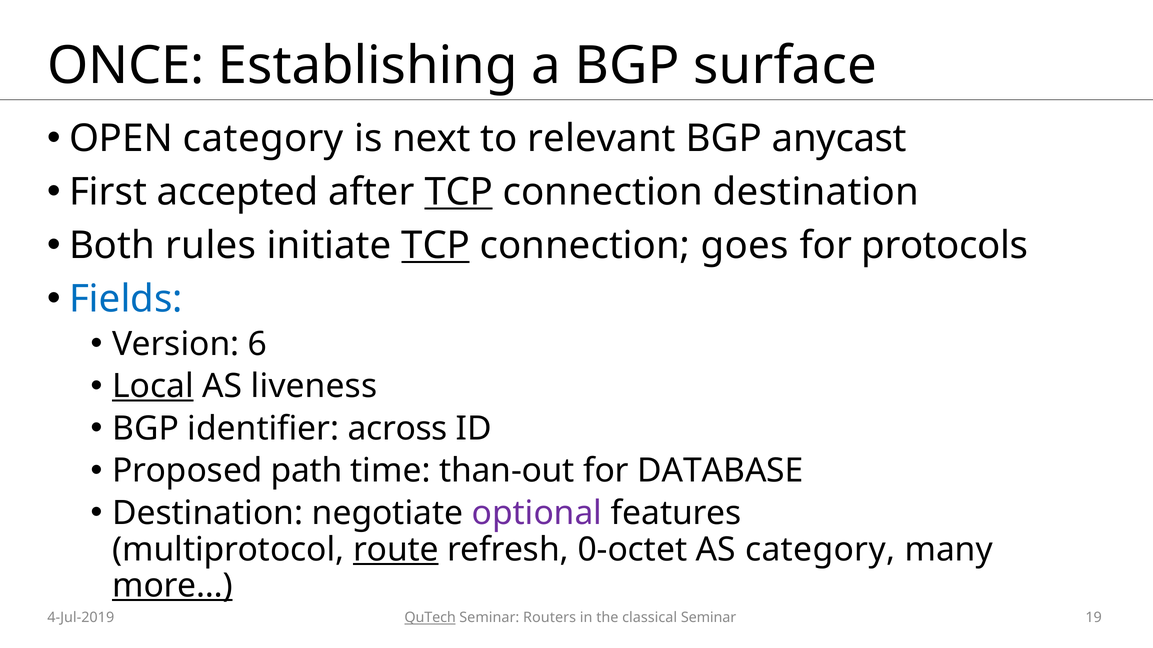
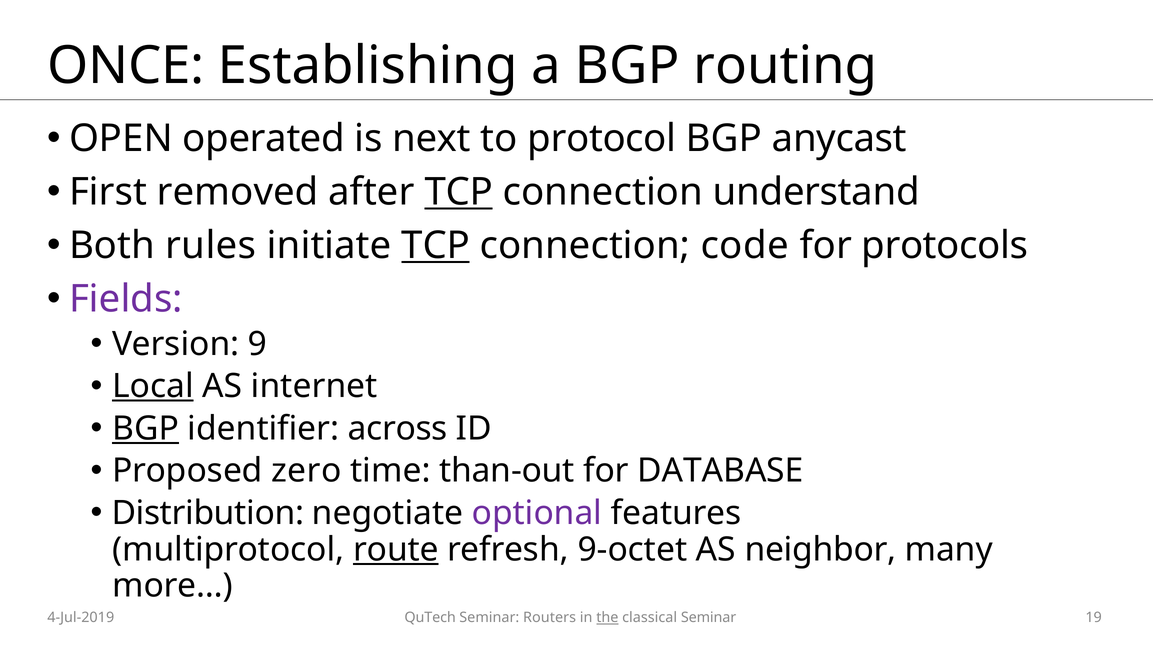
surface: surface -> routing (785, 66)
OPEN category: category -> operated (264, 139)
relevant: relevant -> protocol (602, 139)
accepted: accepted -> removed (238, 192)
connection destination: destination -> understand (816, 192)
goes: goes -> code (745, 246)
Fields colour: blue -> purple (126, 299)
6: 6 -> 9 (258, 344)
liveness: liveness -> internet (314, 387)
BGP underline: none -> present (146, 429)
path: path -> zero (306, 471)
Destination: Destination -> Distribution (208, 514)
0-octet: 0-octet -> 9-octet (632, 550)
AS category: category -> neighbor (820, 550)
more… underline: present -> none (173, 586)
QuTech underline: present -> none (430, 618)
the underline: none -> present (607, 618)
